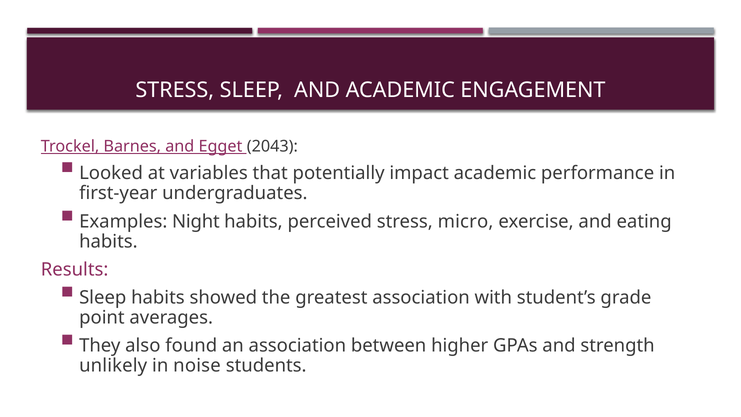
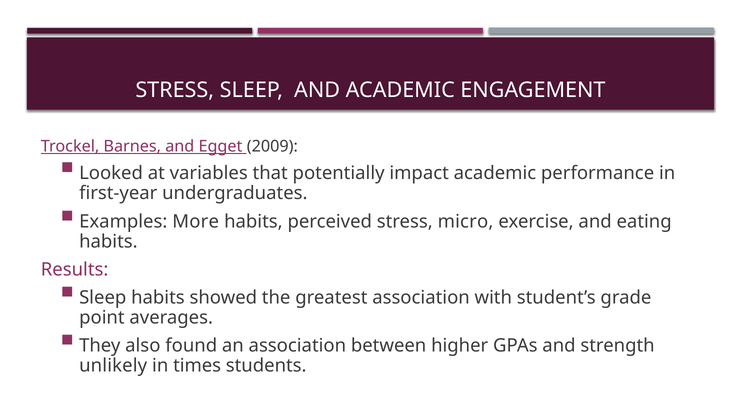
2043: 2043 -> 2009 (272, 146)
Night: Night -> More (196, 221)
noise: noise -> times (197, 365)
